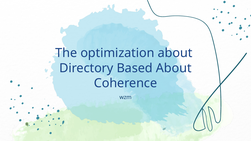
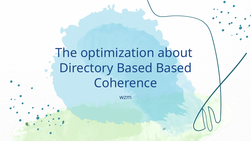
Based About: About -> Based (174, 68)
